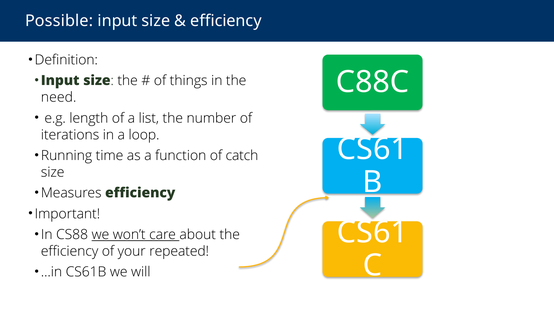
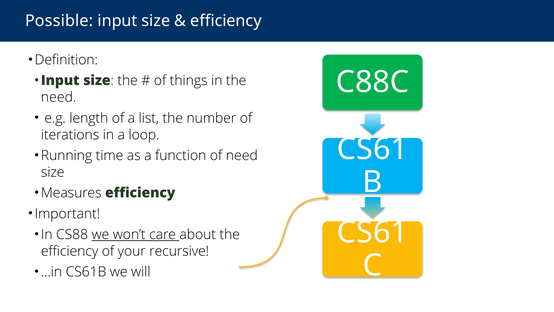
of catch: catch -> need (242, 155)
repeated: repeated -> recursive (179, 251)
